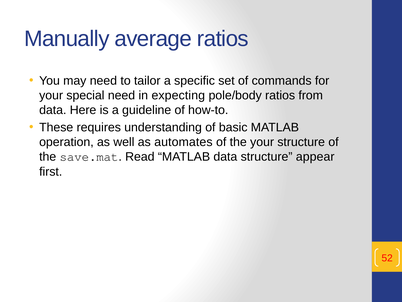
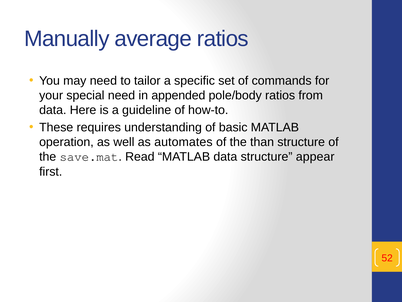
expecting: expecting -> appended (178, 95)
the your: your -> than (262, 142)
